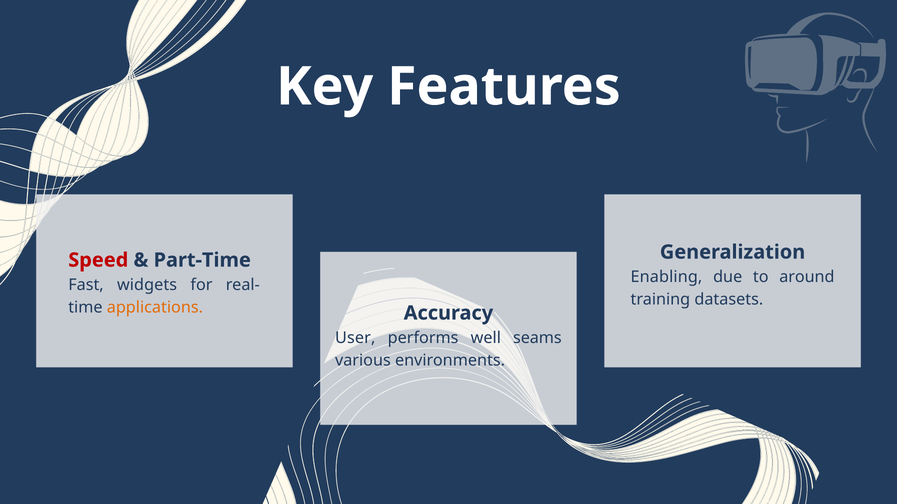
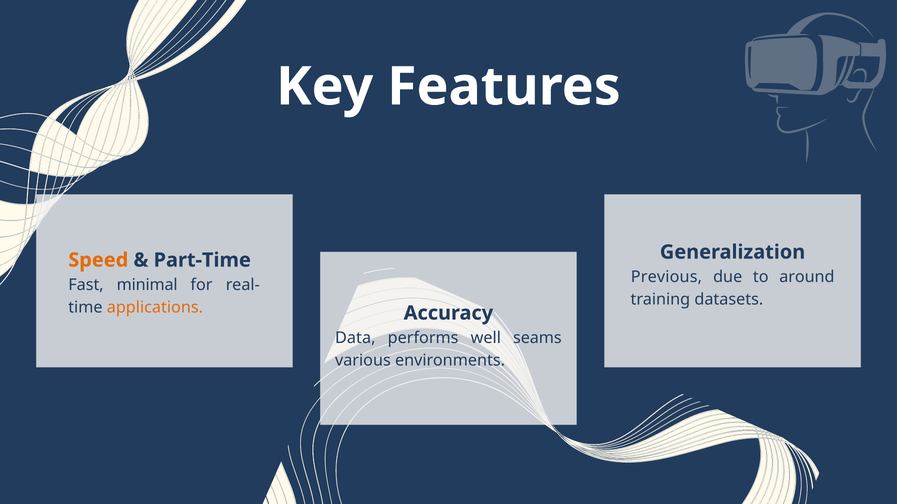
Speed colour: red -> orange (98, 260)
Enabling: Enabling -> Previous (666, 277)
widgets: widgets -> minimal (147, 285)
User: User -> Data (355, 338)
